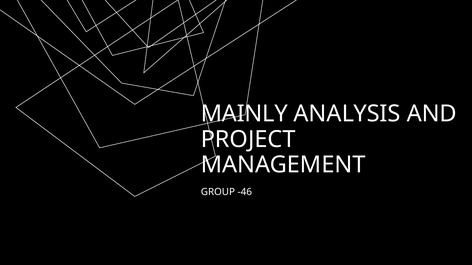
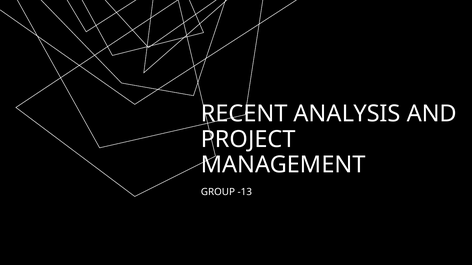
MAINLY: MAINLY -> RECENT (244, 114)
-46: -46 -> -13 (245, 192)
